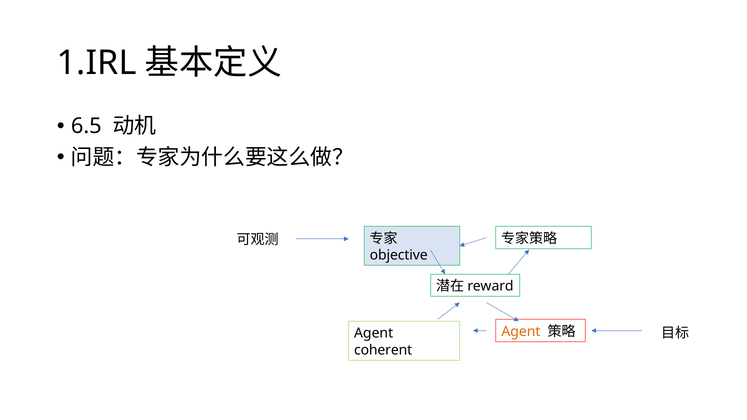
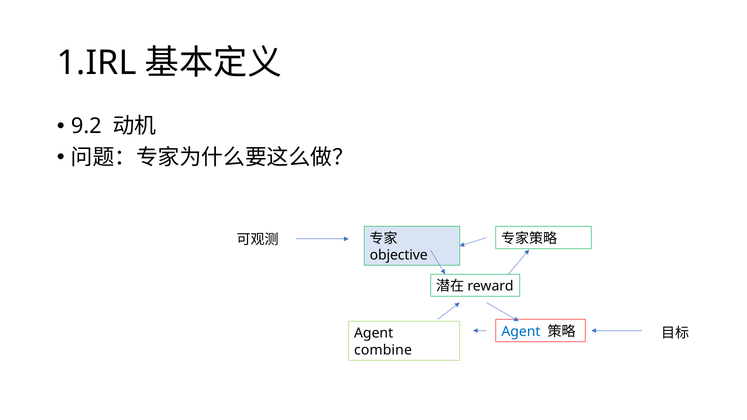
6.5: 6.5 -> 9.2 (86, 126)
Agent colour: orange -> blue (521, 332)
coherent: coherent -> combine (383, 350)
